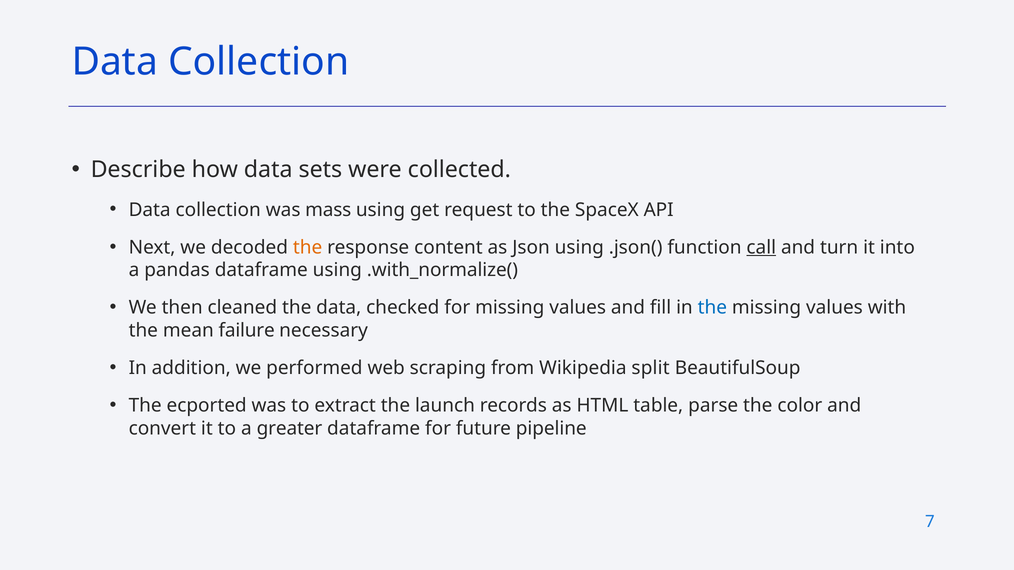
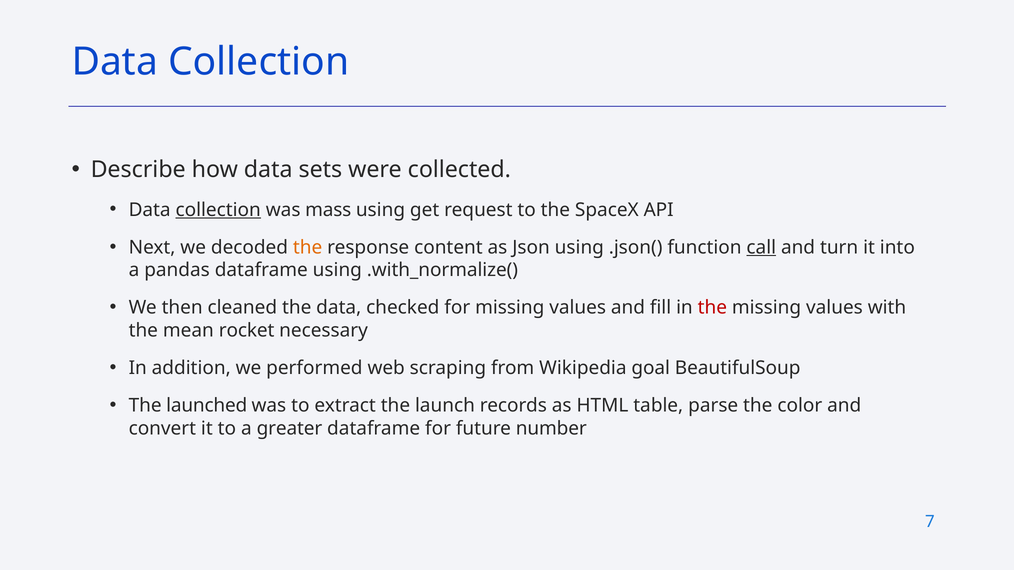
collection underline: none -> present (218, 210)
the colour: blue -> red (712, 308)
failure: failure -> rocket (247, 331)
split: split -> goal (651, 368)
ecported: ecported -> launched (207, 406)
pipeline: pipeline -> number (551, 429)
